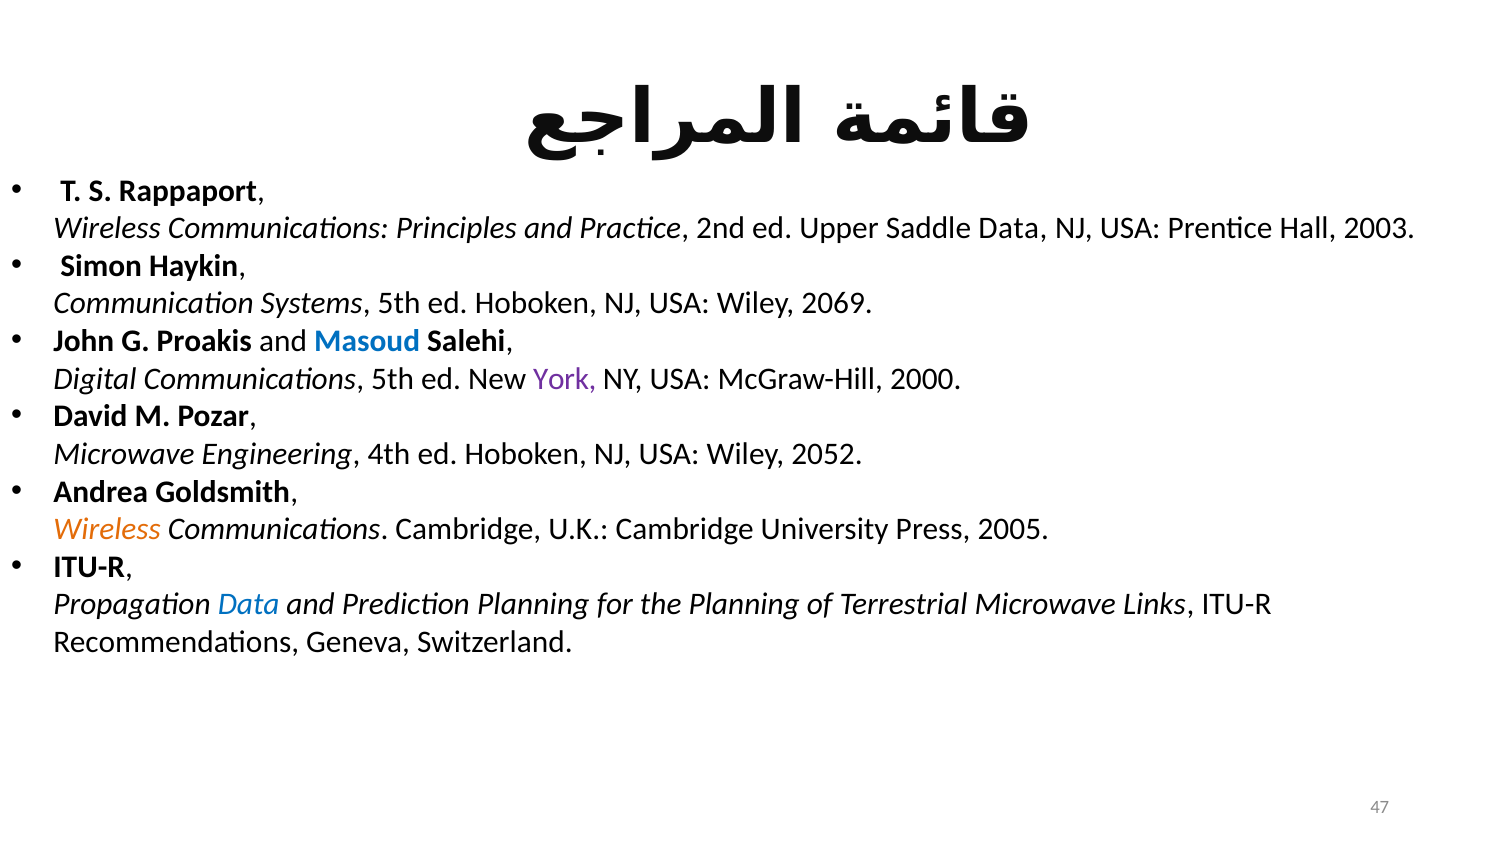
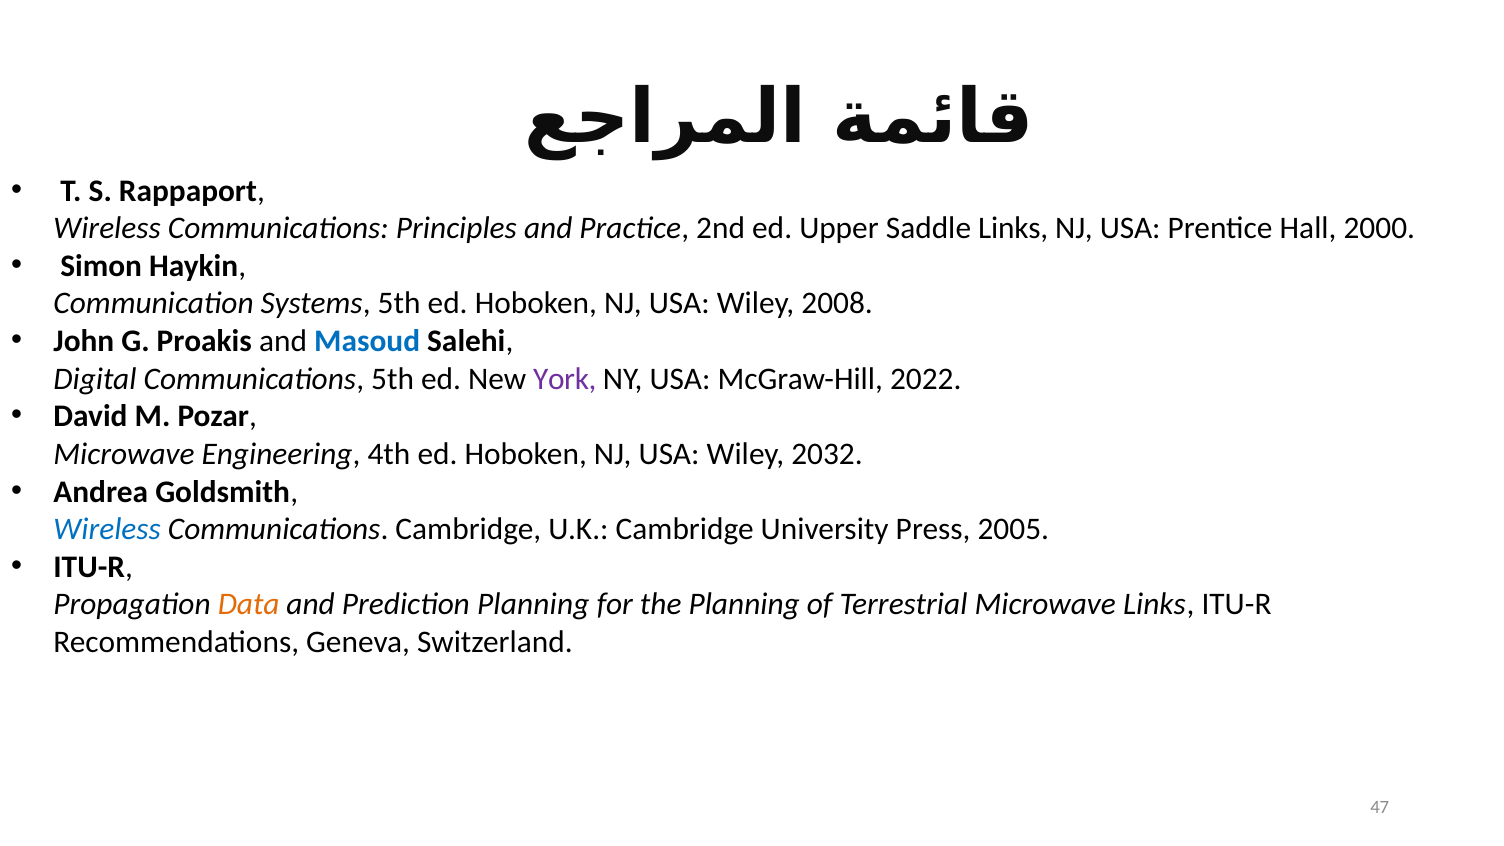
Saddle Data: Data -> Links (1013, 228)
2003: 2003 -> 2000 (1379, 228)
2069: 2069 -> 2008 (837, 304)
2000: 2000 -> 2022 (926, 379)
2052: 2052 -> 2032 (827, 454)
Wireless colour: orange -> blue (107, 529)
Data colour: blue -> orange (249, 604)
